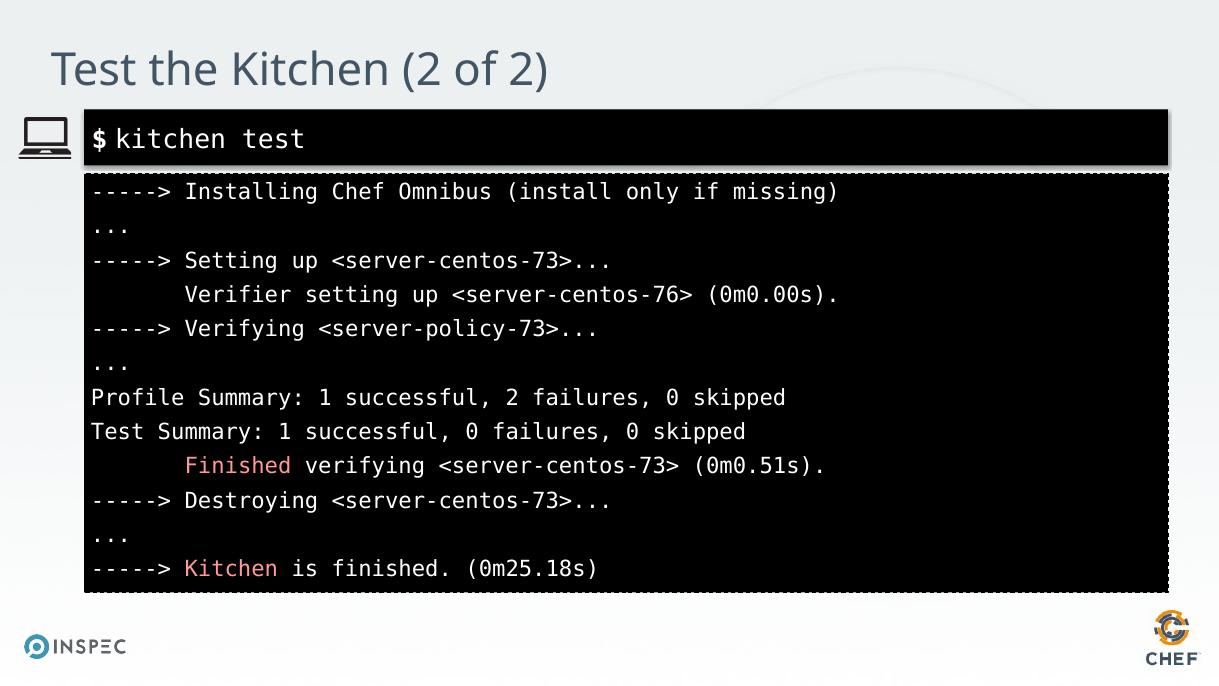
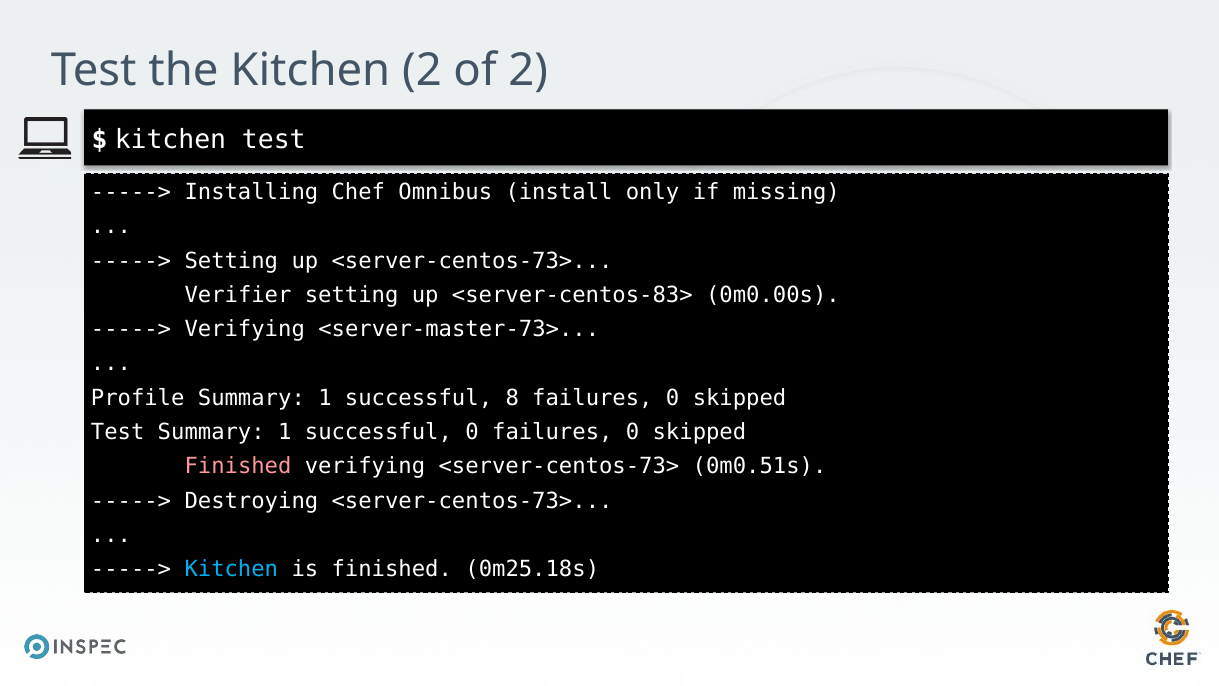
<server-centos-76>: <server-centos-76> -> <server-centos-83> (572, 295)
<server-policy-73>: <server-policy-73> -> <server-master-73> (459, 329)
successful 2: 2 -> 8 (512, 398)
Kitchen colour: pink -> light blue (231, 569)
